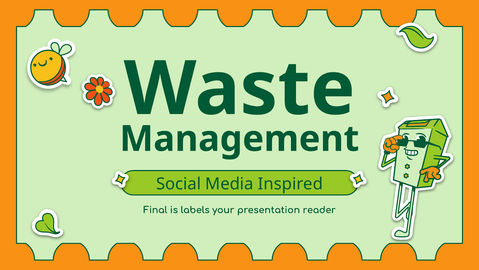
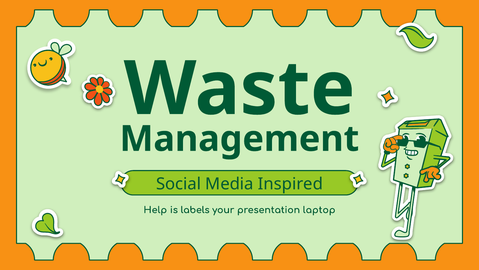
Final: Final -> Help (155, 210)
reader: reader -> laptop (319, 210)
